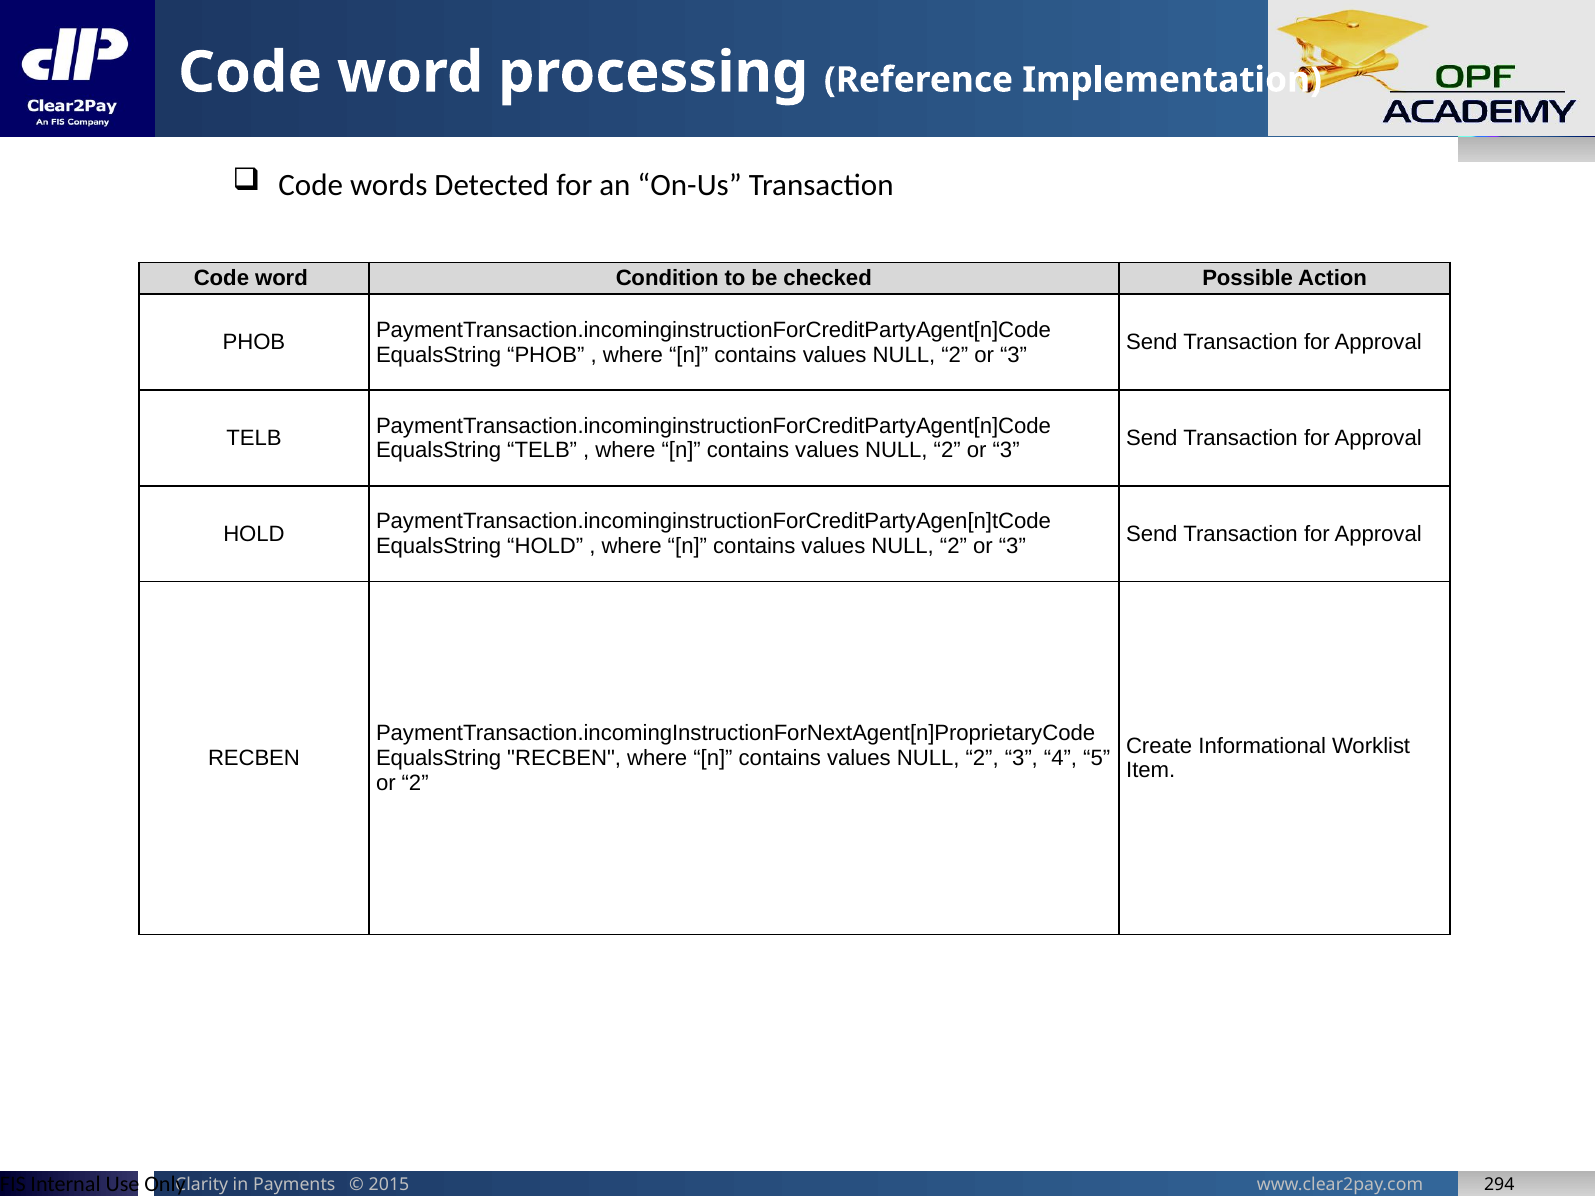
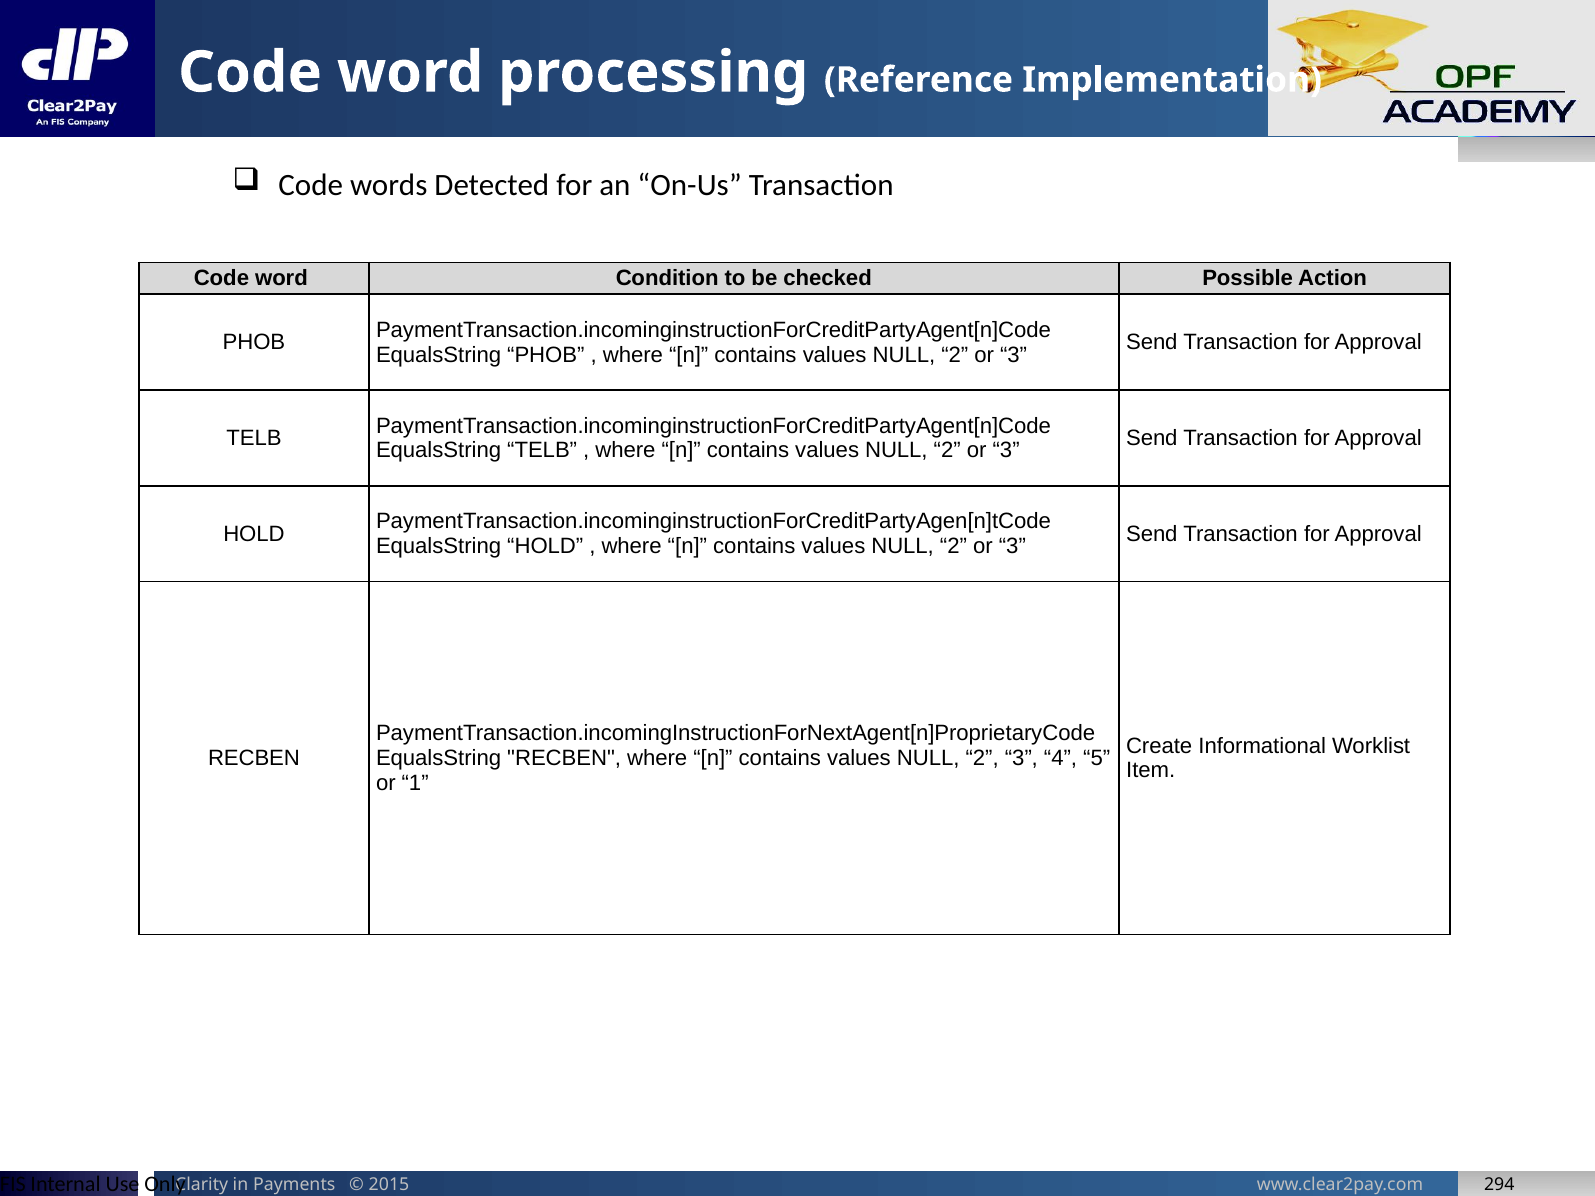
or 2: 2 -> 1 (415, 783)
